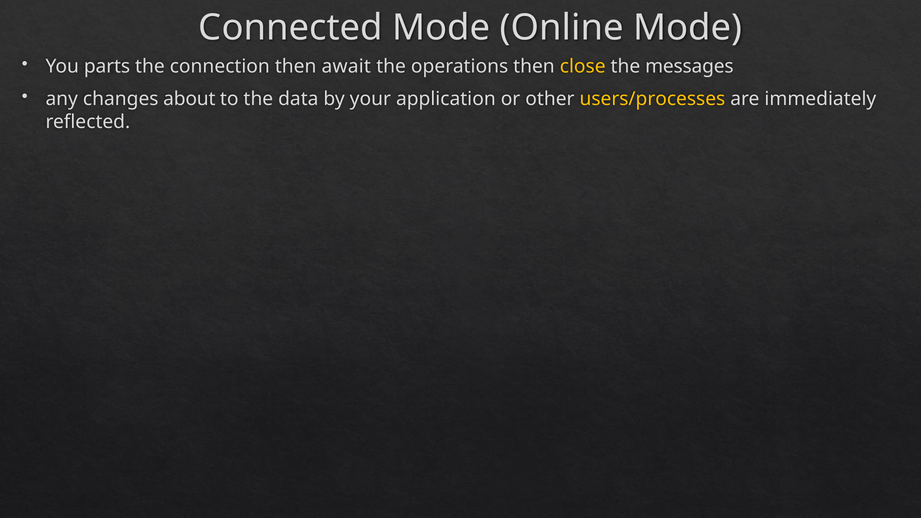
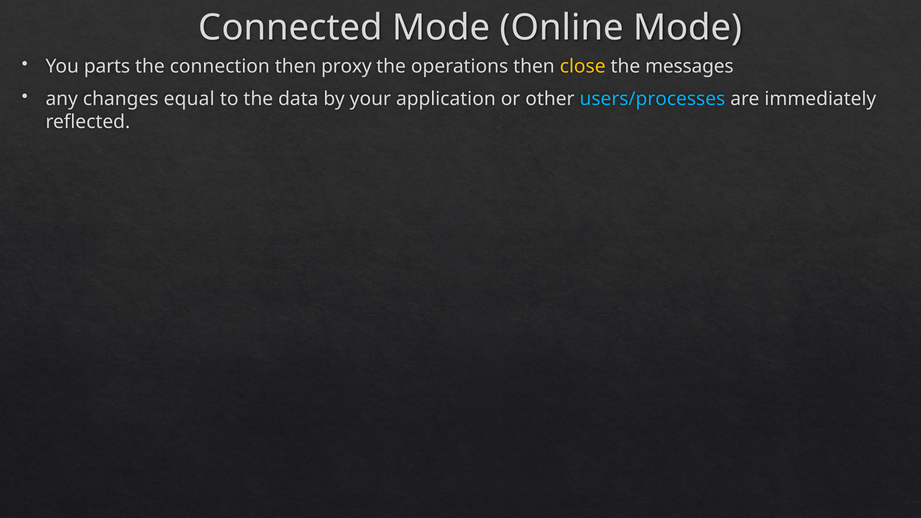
await: await -> proxy (346, 66)
about: about -> equal (189, 99)
users/processes colour: yellow -> light blue (652, 99)
